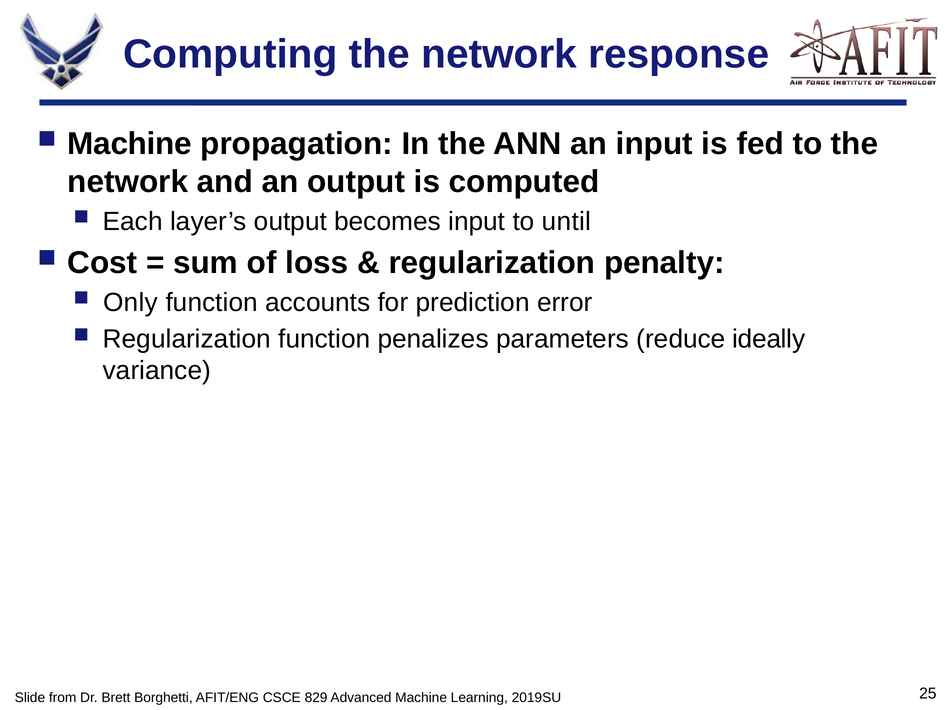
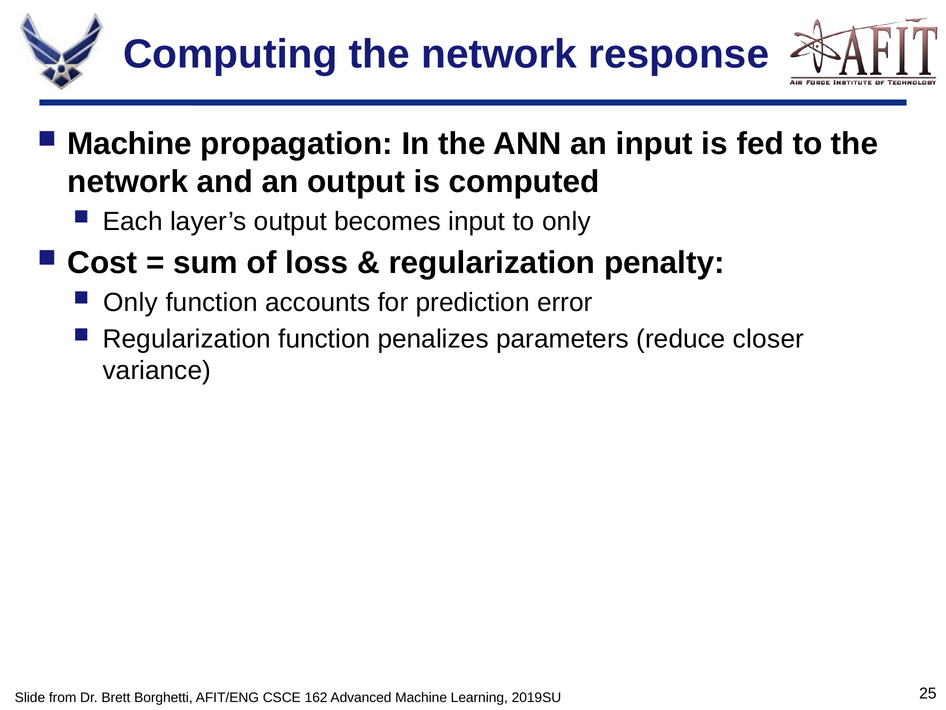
to until: until -> only (567, 221)
ideally: ideally -> closer (768, 339)
829: 829 -> 162 (316, 697)
